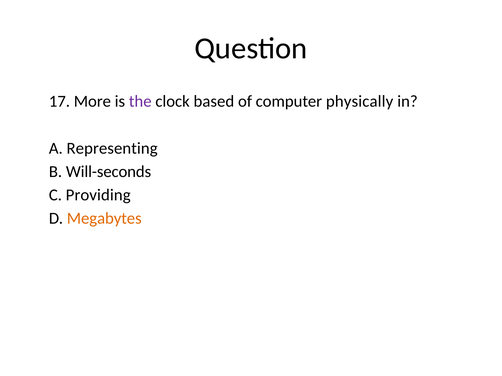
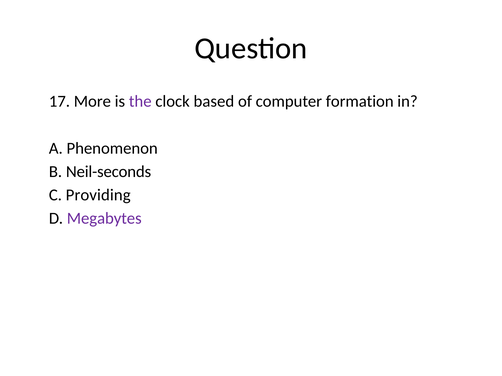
physically: physically -> formation (360, 102)
Representing: Representing -> Phenomenon (112, 148)
Will-seconds: Will-seconds -> Neil-seconds (109, 172)
Megabytes colour: orange -> purple (104, 219)
